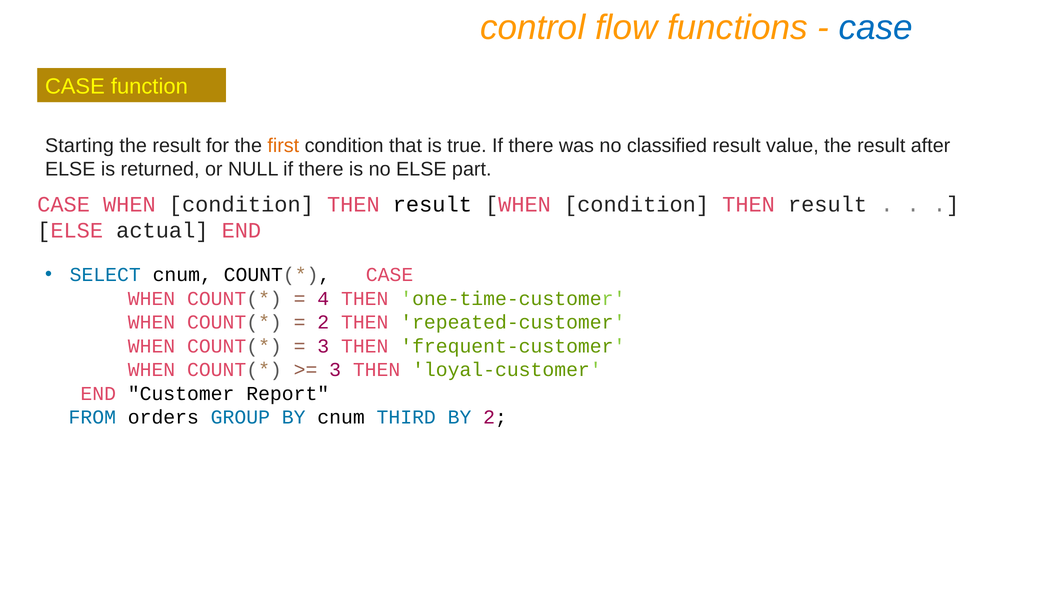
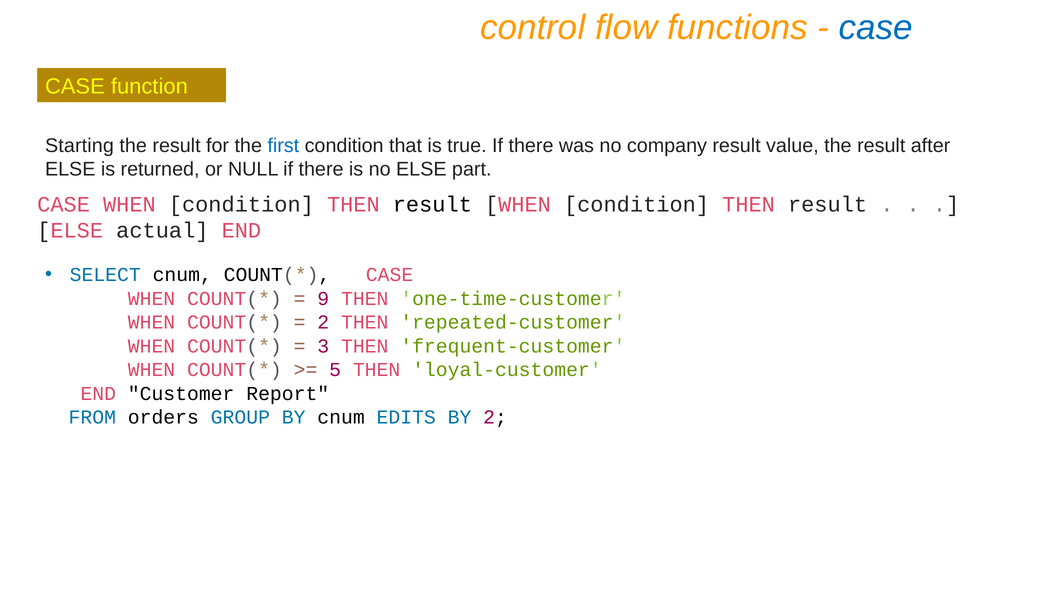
first colour: orange -> blue (283, 145)
classified: classified -> company (667, 145)
4: 4 -> 9 (323, 298)
3: 3 -> 5 (335, 369)
THIRD: THIRD -> EDITS (406, 417)
